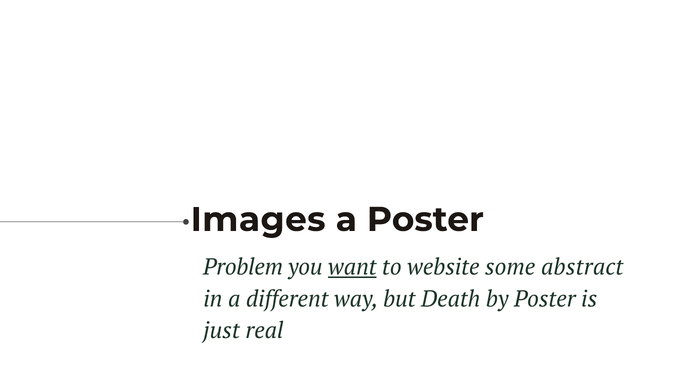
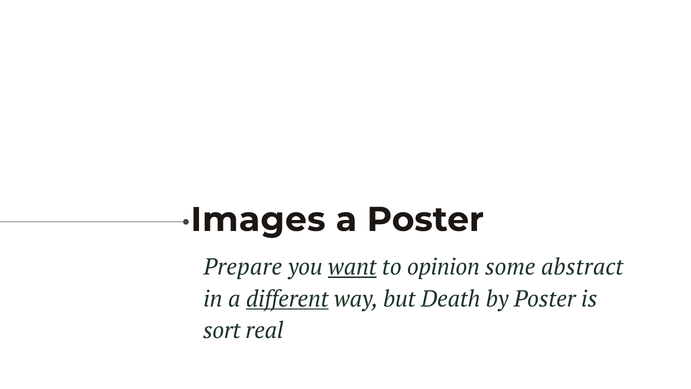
Problem: Problem -> Prepare (243, 267)
website: website -> opinion (443, 267)
different underline: none -> present (287, 299)
just: just -> sort (222, 331)
